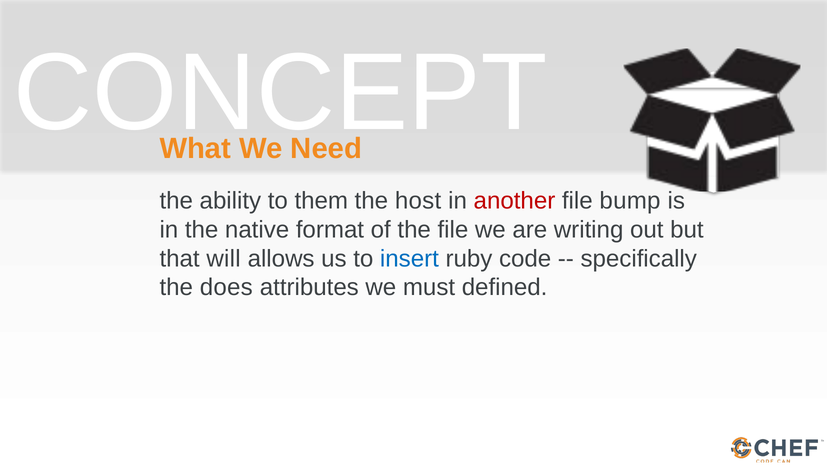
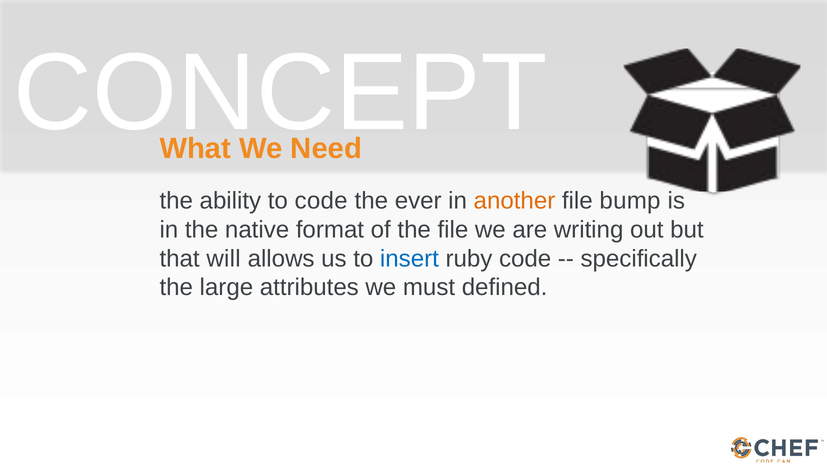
to them: them -> code (321, 201)
host: host -> ever (418, 201)
another colour: red -> orange (514, 201)
does: does -> large (226, 288)
